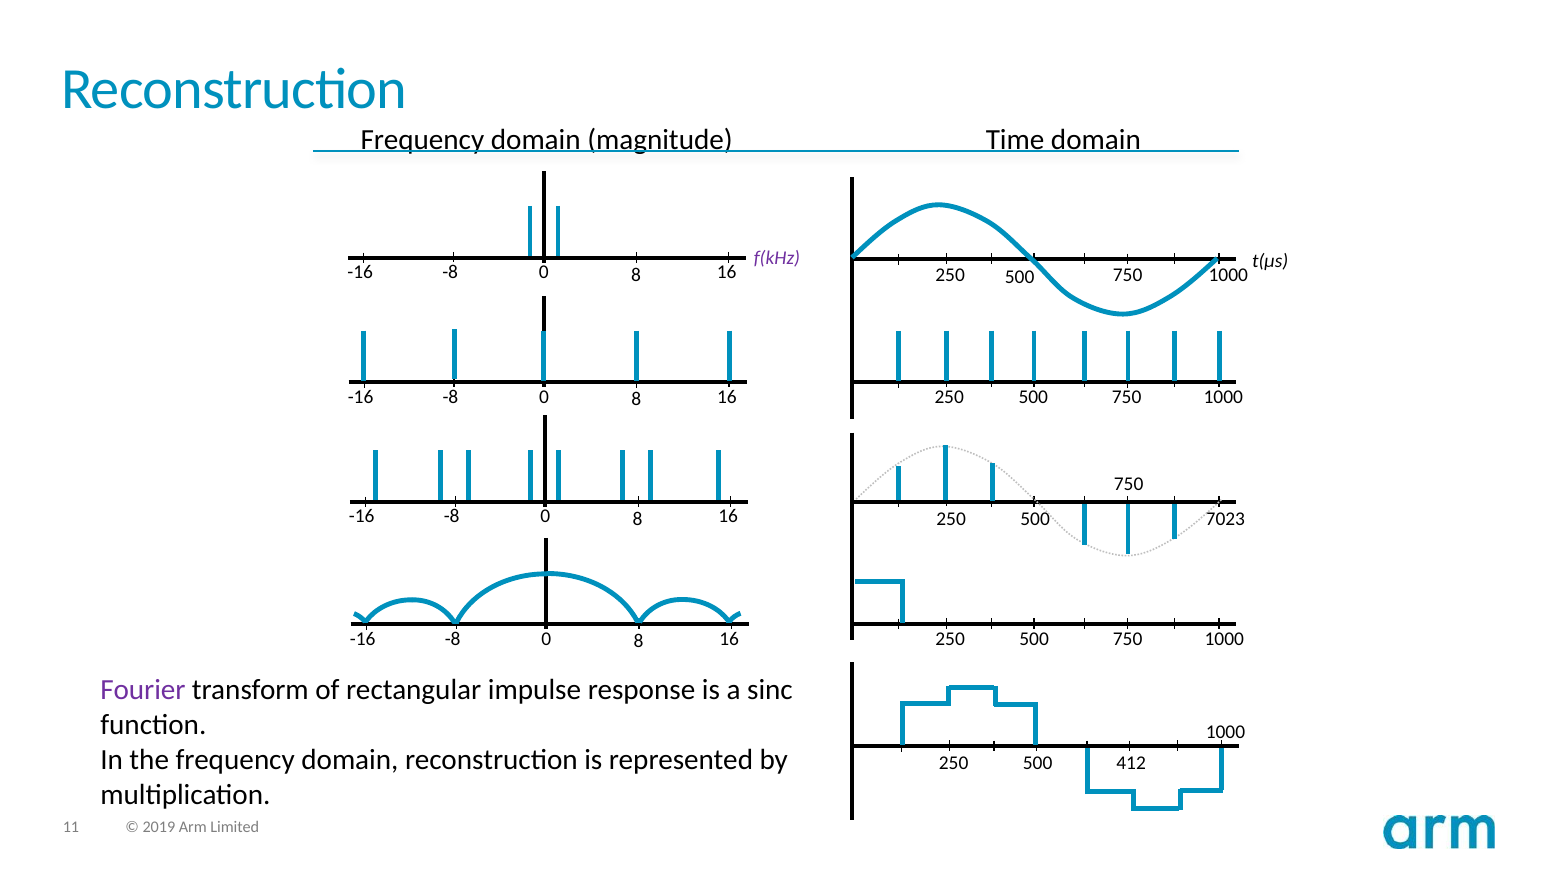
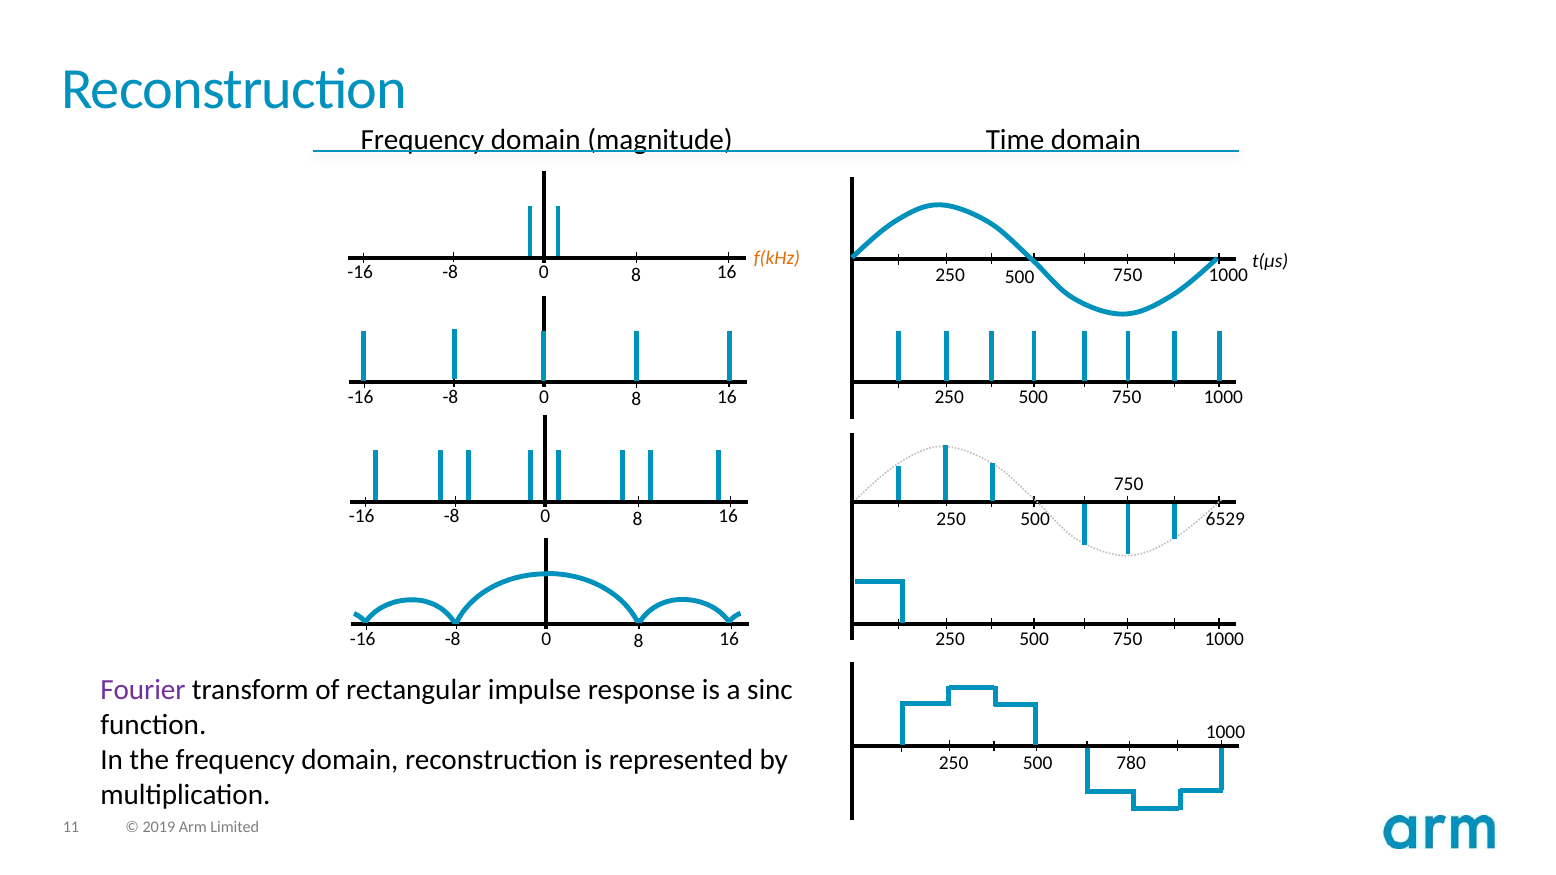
f(kHz colour: purple -> orange (777, 258)
7023: 7023 -> 6529 (1225, 519)
412: 412 -> 780 (1131, 763)
